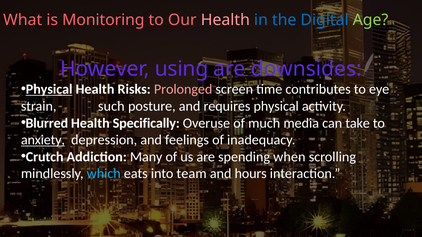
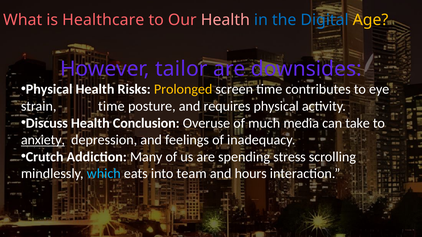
Monitoring: Monitoring -> Healthcare (103, 20)
Age colour: light green -> yellow (371, 20)
using: using -> tailor (181, 69)
Physical underline: present -> none (49, 89)
Prolonged colour: pink -> yellow (183, 89)
strain such: such -> time (111, 106)
Blurred: Blurred -> Discuss (47, 123)
Specifically: Specifically -> Conclusion (146, 123)
when: when -> stress (289, 157)
